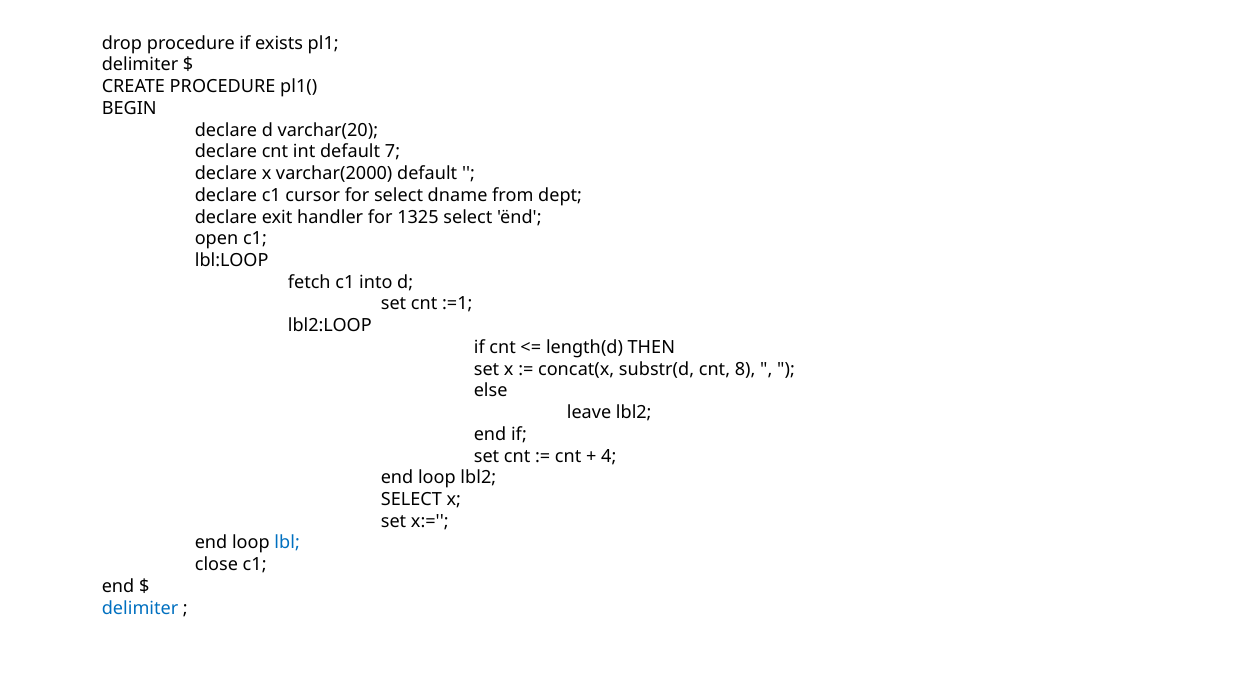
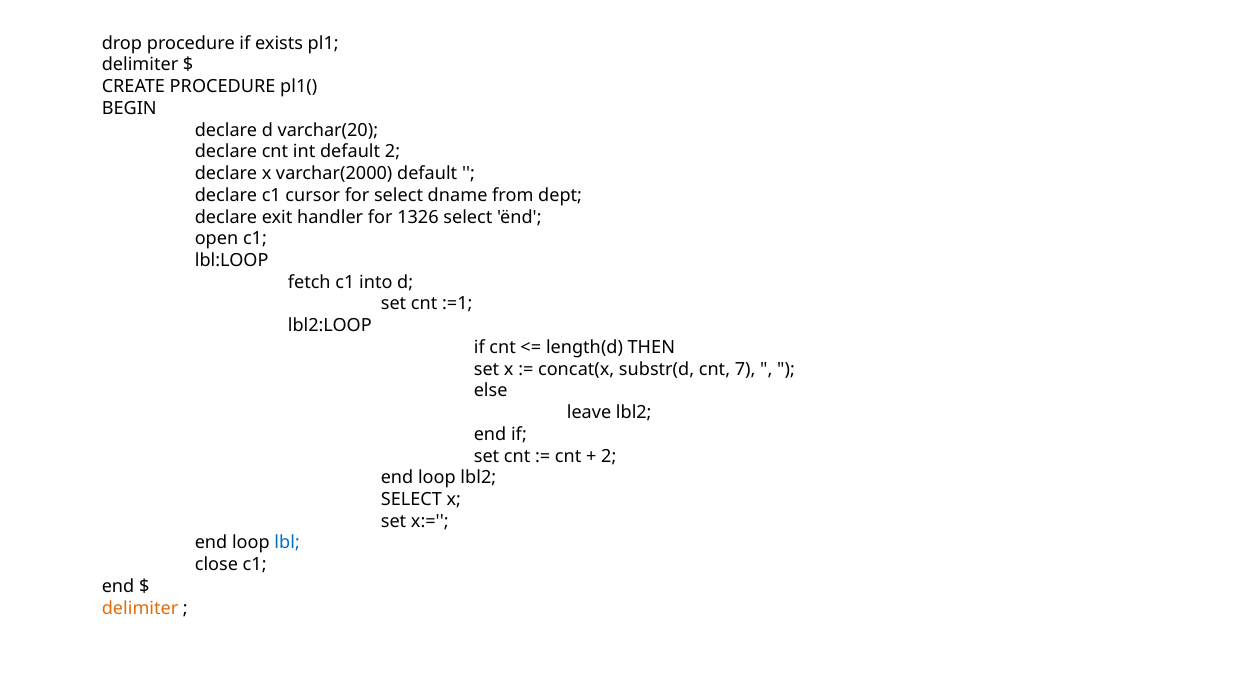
default 7: 7 -> 2 (393, 152)
1325: 1325 -> 1326 (418, 217)
8: 8 -> 7 (745, 369)
4: 4 -> 2 (609, 456)
delimiter colour: blue -> orange (140, 608)
